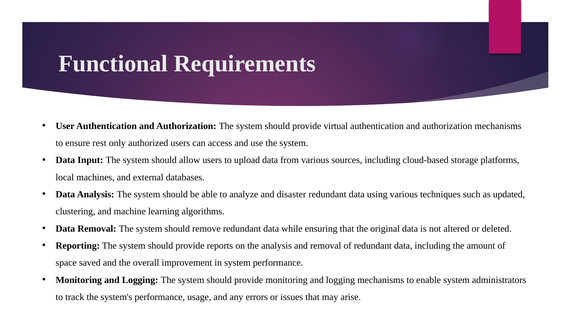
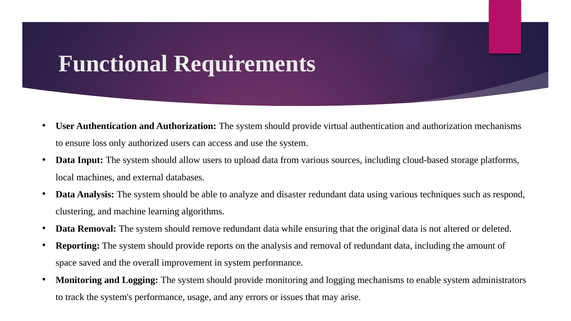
rest: rest -> loss (100, 143)
updated: updated -> respond (509, 194)
